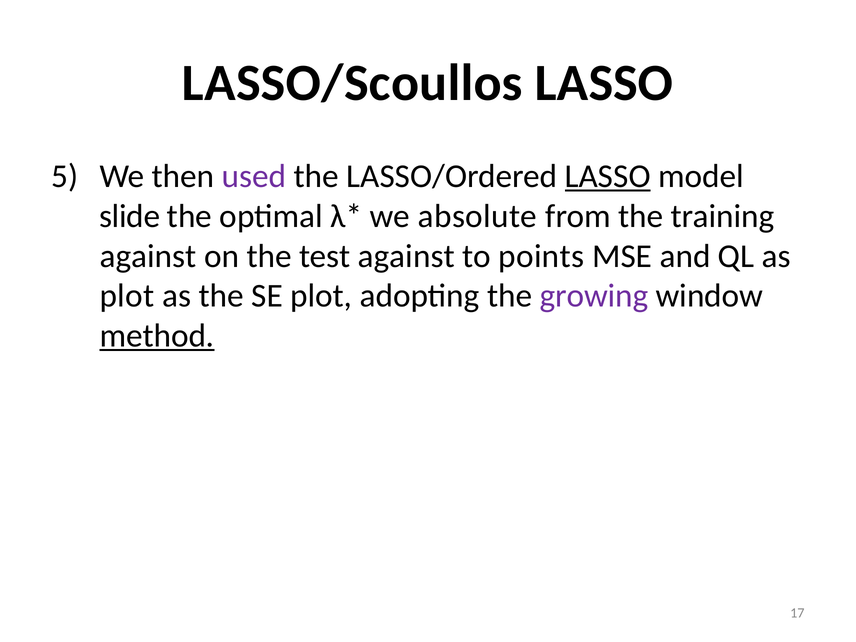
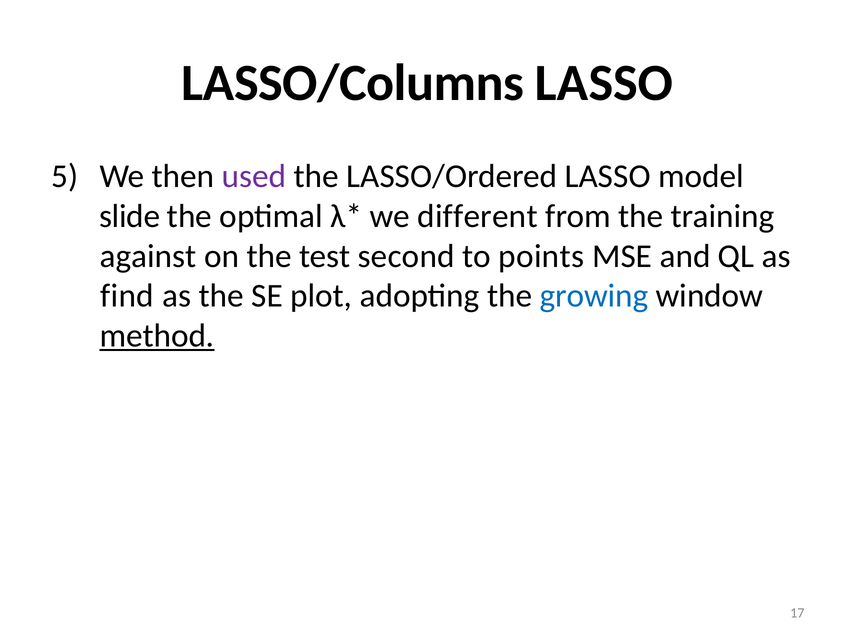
LASSO/Scoullos: LASSO/Scoullos -> LASSO/Columns (353, 83)
LASSO underline: present -> none (608, 176)
absolute: absolute -> different (478, 216)
test against: against -> second (406, 256)
plot: plot -> find (127, 296)
growing colour: purple -> blue (594, 296)
